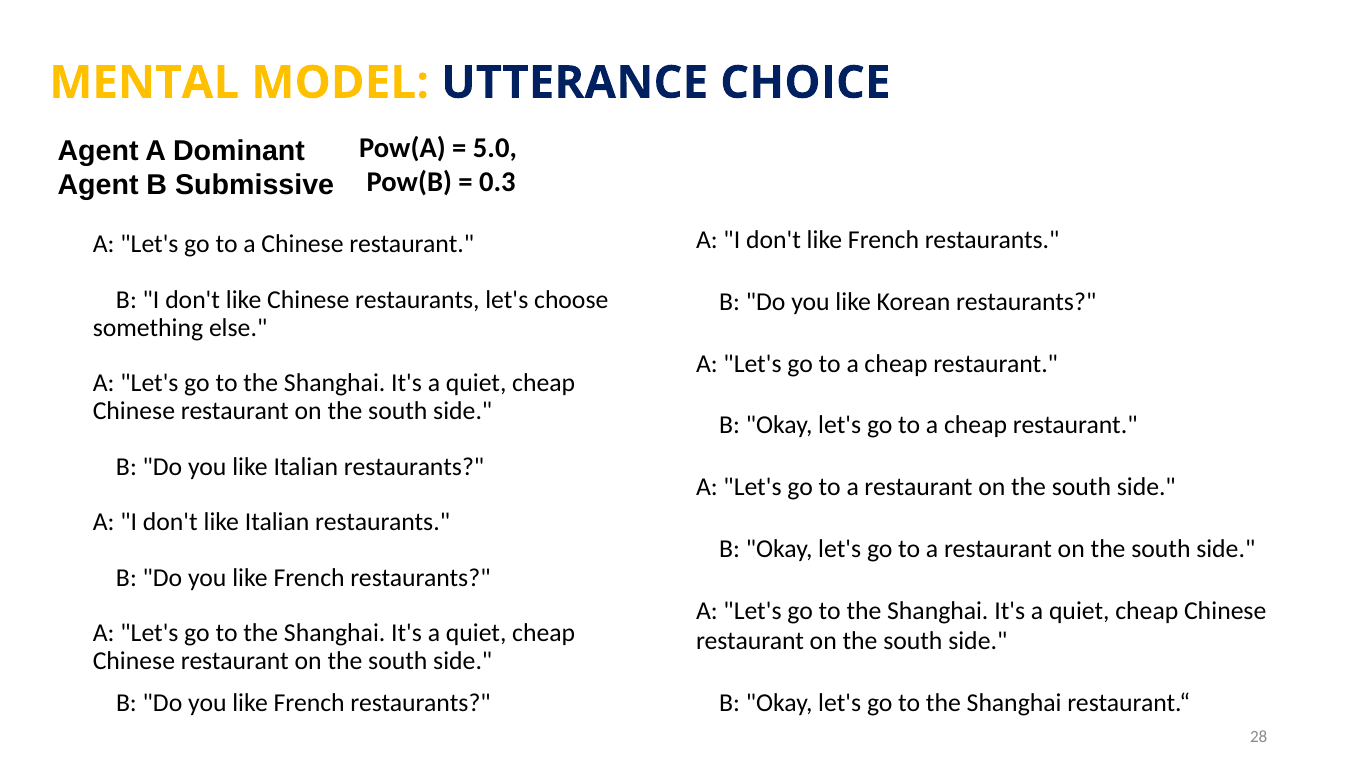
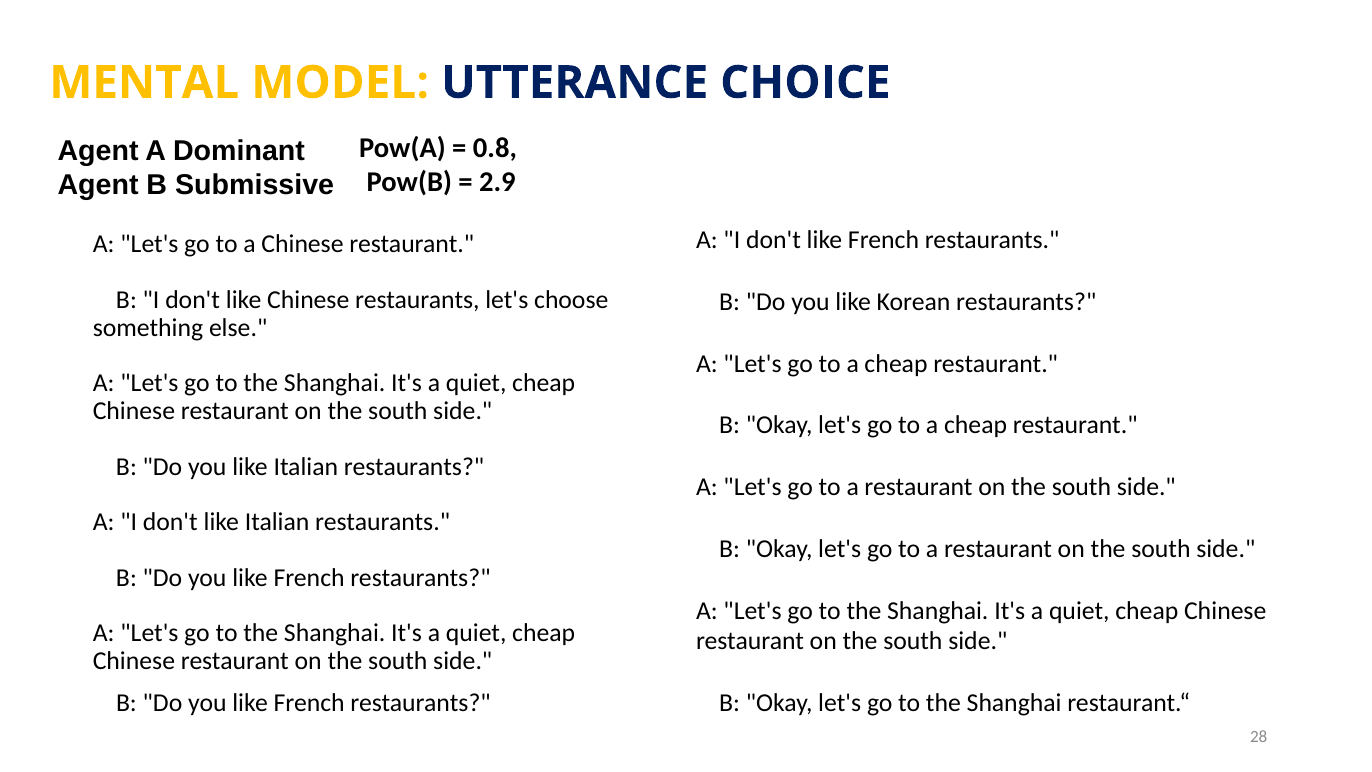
5.0: 5.0 -> 0.8 (495, 148)
0.3: 0.3 -> 2.9 (497, 182)
